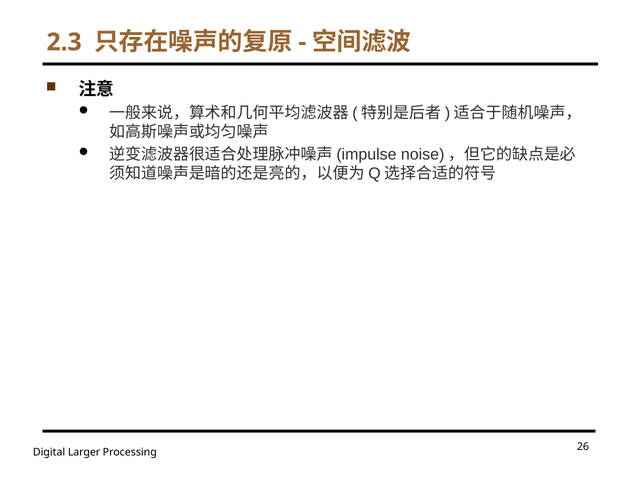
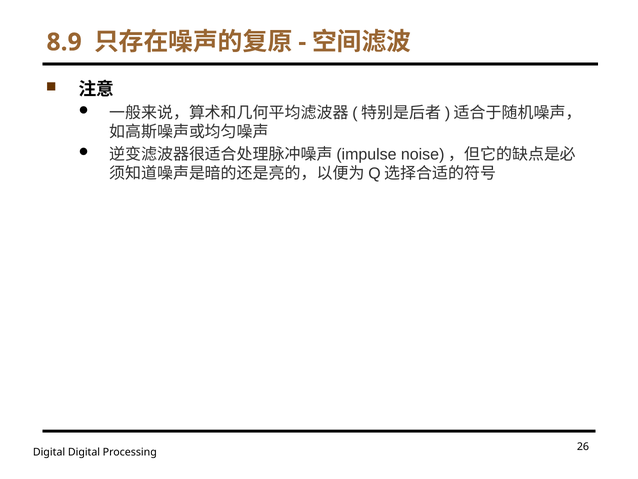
2.3: 2.3 -> 8.9 (64, 42)
Digital Larger: Larger -> Digital (84, 452)
